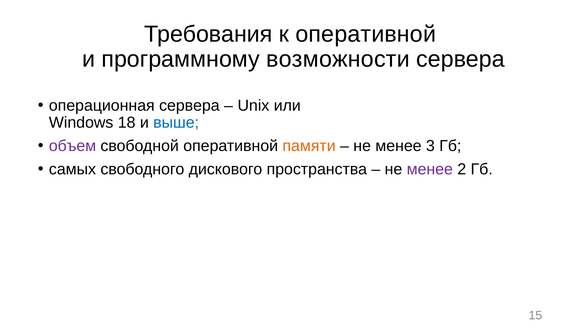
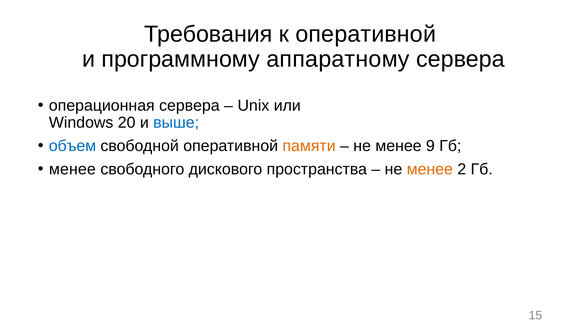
возможности: возможности -> аппаратному (338, 59)
18: 18 -> 20 (127, 123)
объем colour: purple -> blue (73, 146)
3: 3 -> 9 (430, 146)
самых: самых -> менее (72, 169)
менее colour: purple -> orange (430, 169)
